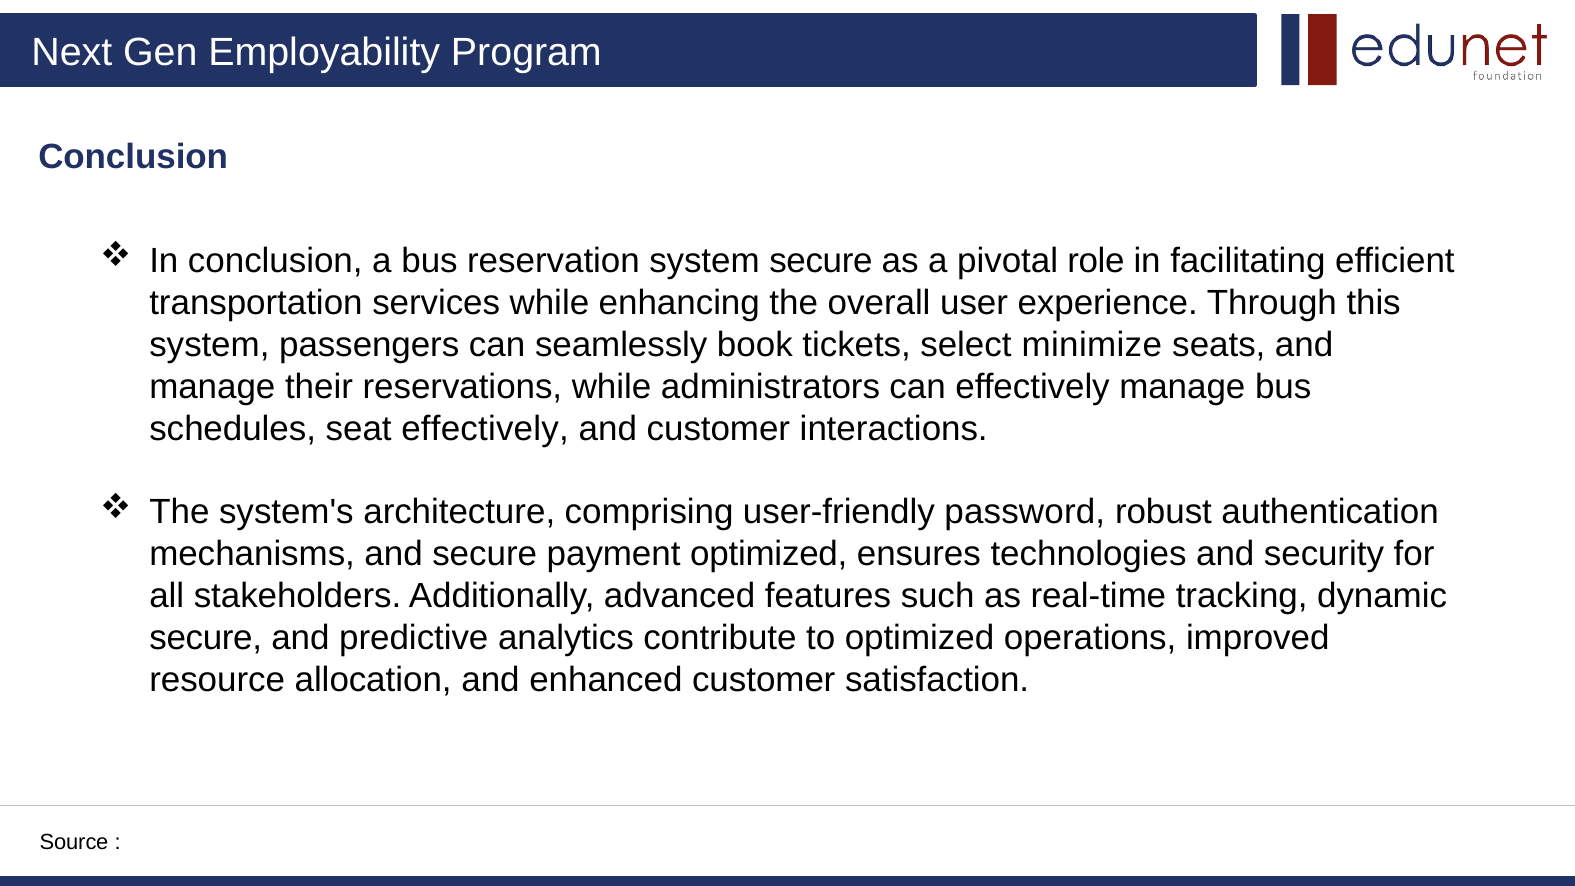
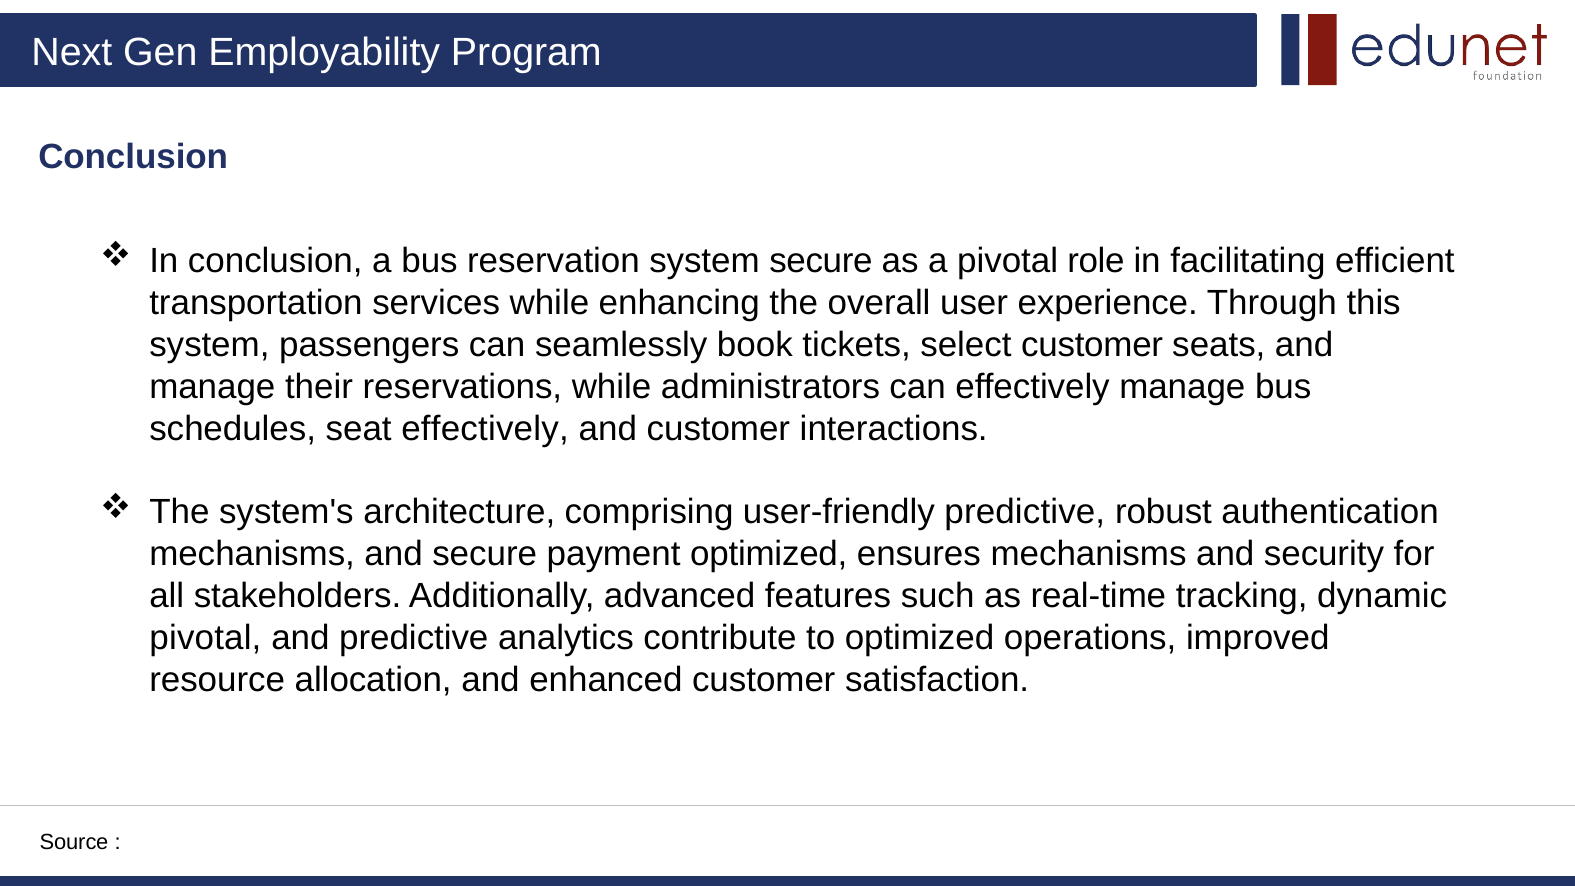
select minimize: minimize -> customer (1092, 345)
user-friendly password: password -> predictive (1025, 512)
ensures technologies: technologies -> mechanisms (1089, 554)
secure: secure -> pivotal (205, 638)
